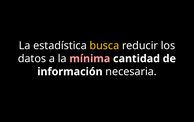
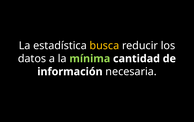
mínima colour: pink -> light green (90, 58)
